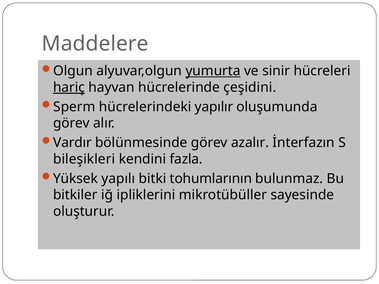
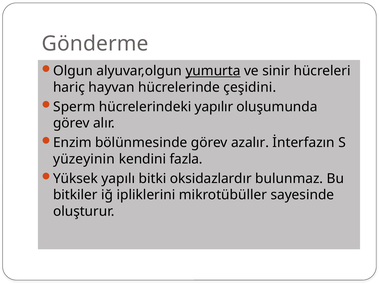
Maddelere: Maddelere -> Gönderme (95, 44)
hariç underline: present -> none (69, 87)
Vardır: Vardır -> Enzim (72, 143)
bileşikleri: bileşikleri -> yüzeyinin (84, 159)
tohumlarının: tohumlarının -> oksidazlardır (211, 179)
